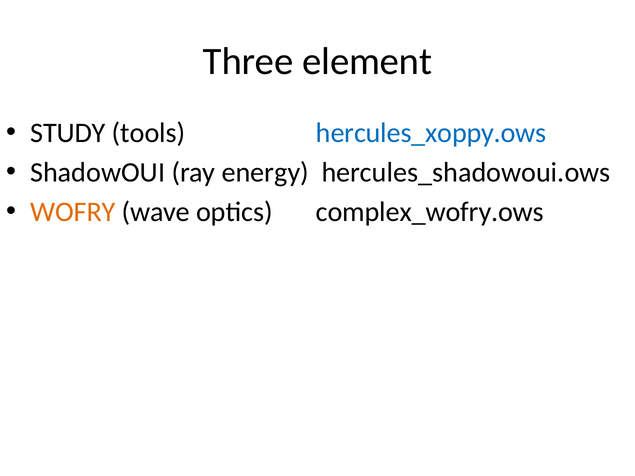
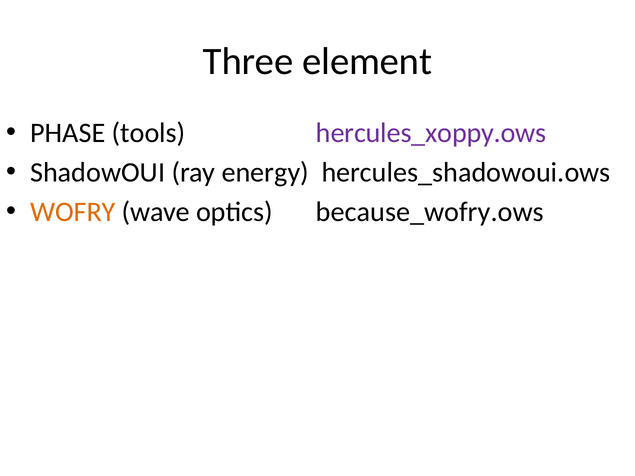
STUDY: STUDY -> PHASE (68, 133)
hercules_xoppy.ows colour: blue -> purple (431, 133)
complex_wofry.ows: complex_wofry.ows -> because_wofry.ows (430, 212)
